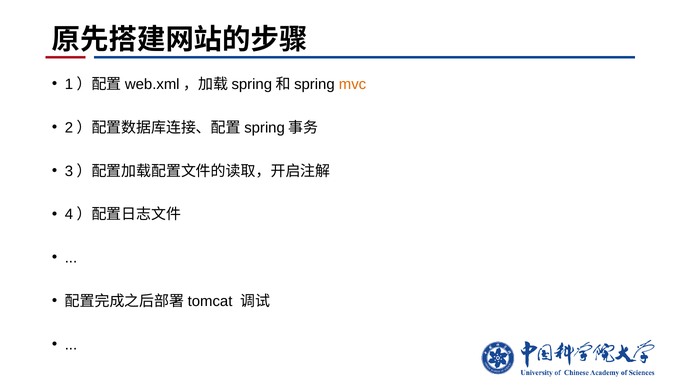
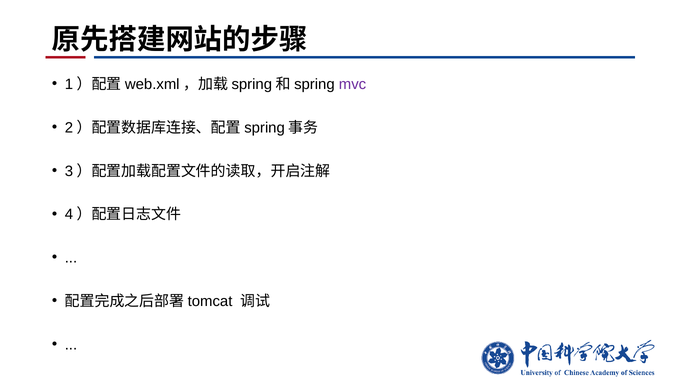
mvc colour: orange -> purple (353, 84)
